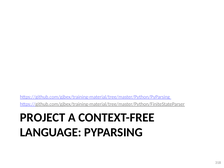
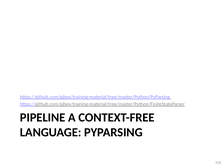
PROJECT: PROJECT -> PIPELINE (43, 117)
